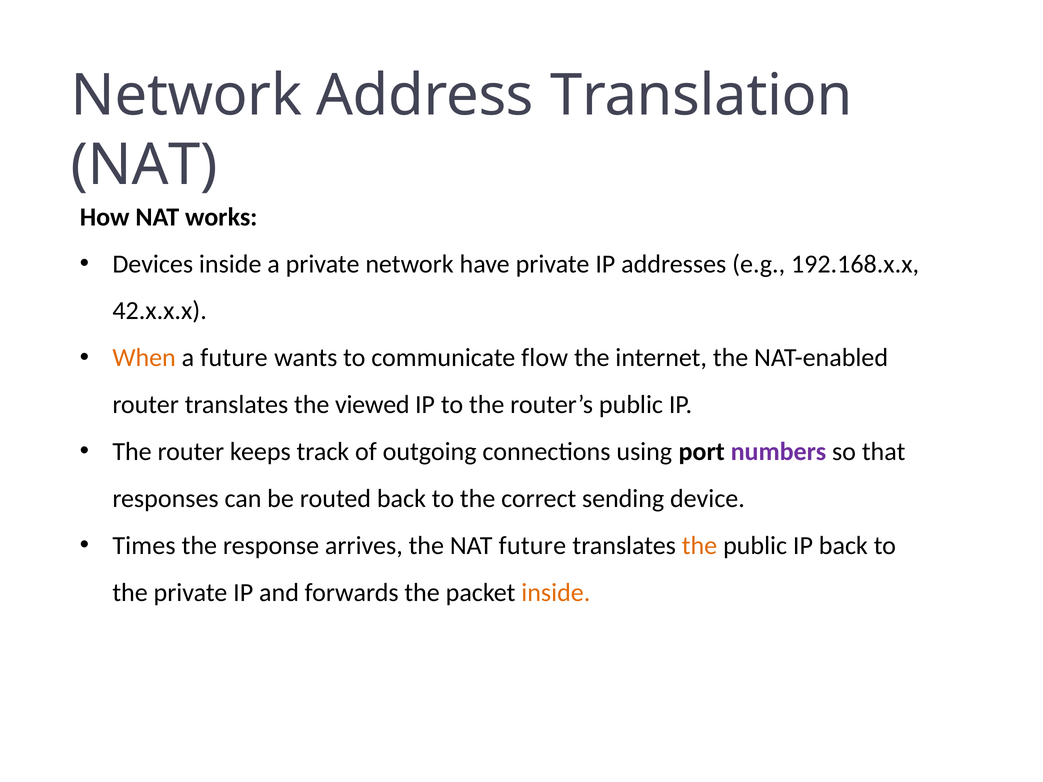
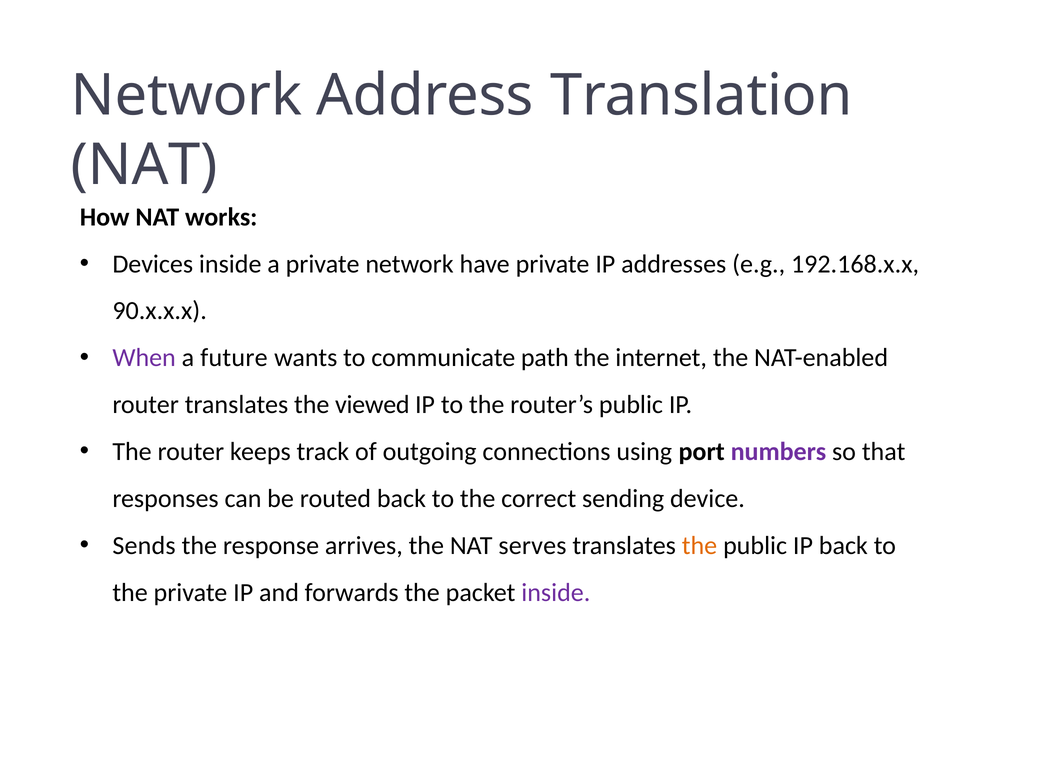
42.x.x.x: 42.x.x.x -> 90.x.x.x (160, 311)
When colour: orange -> purple (144, 358)
flow: flow -> path (545, 358)
Times: Times -> Sends (144, 546)
NAT future: future -> serves (532, 546)
inside colour: orange -> purple (556, 593)
